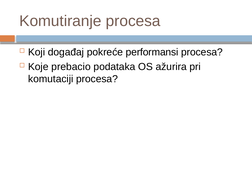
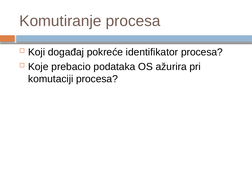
performansi: performansi -> identifikator (152, 52)
